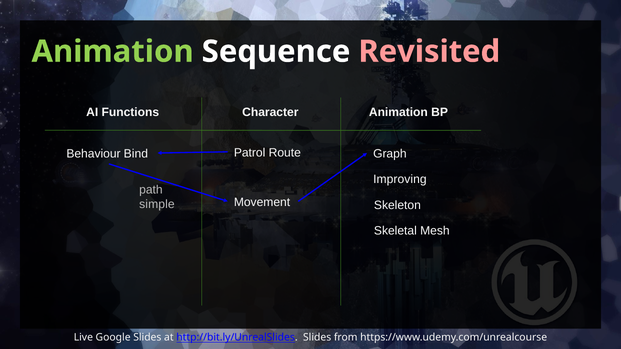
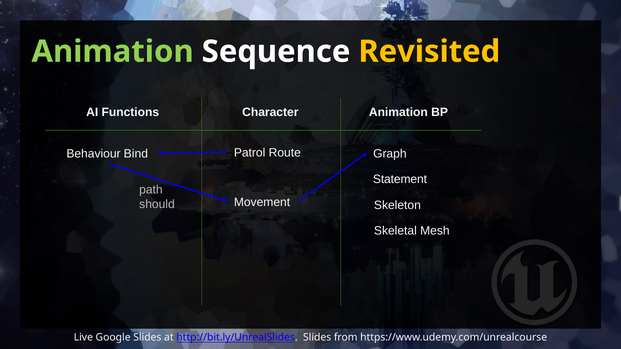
Revisited colour: pink -> yellow (429, 52)
Improving: Improving -> Statement (400, 180)
simple: simple -> should (157, 205)
